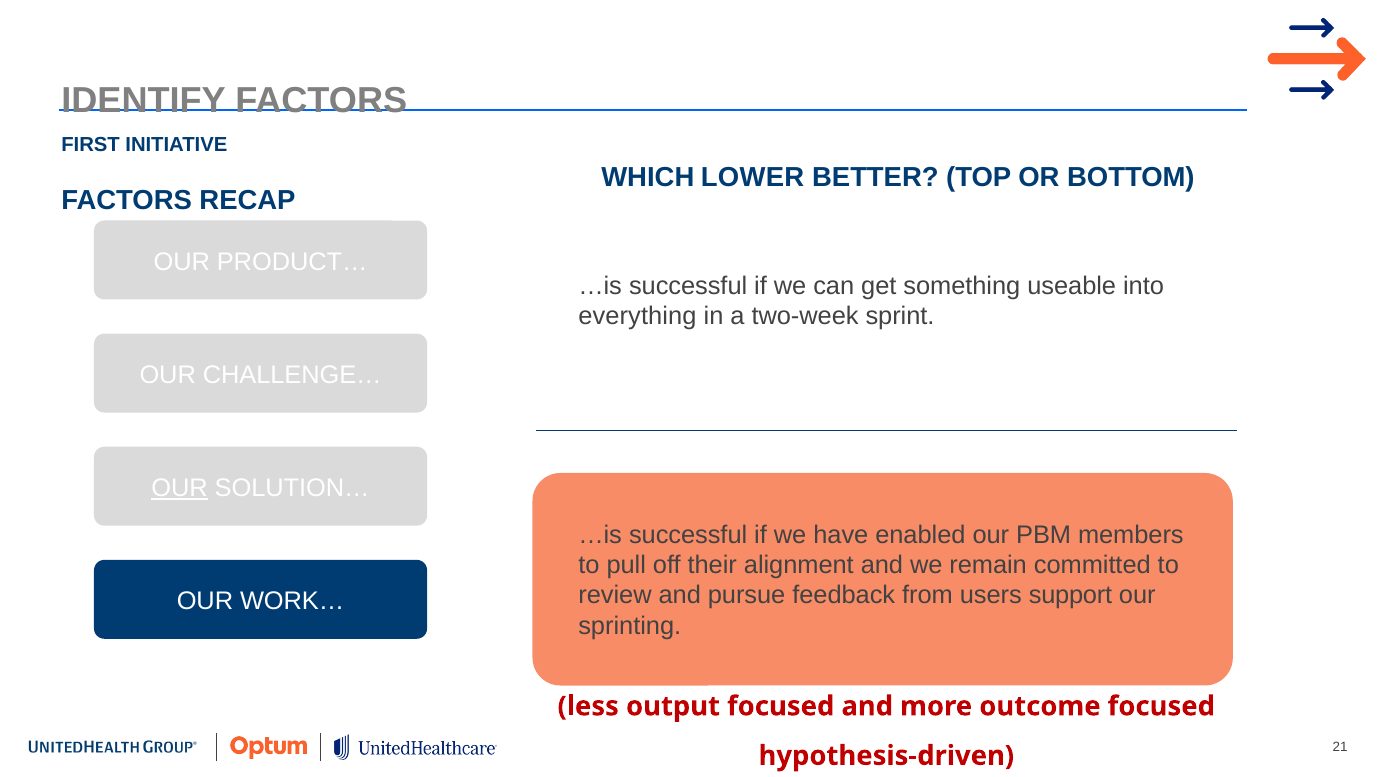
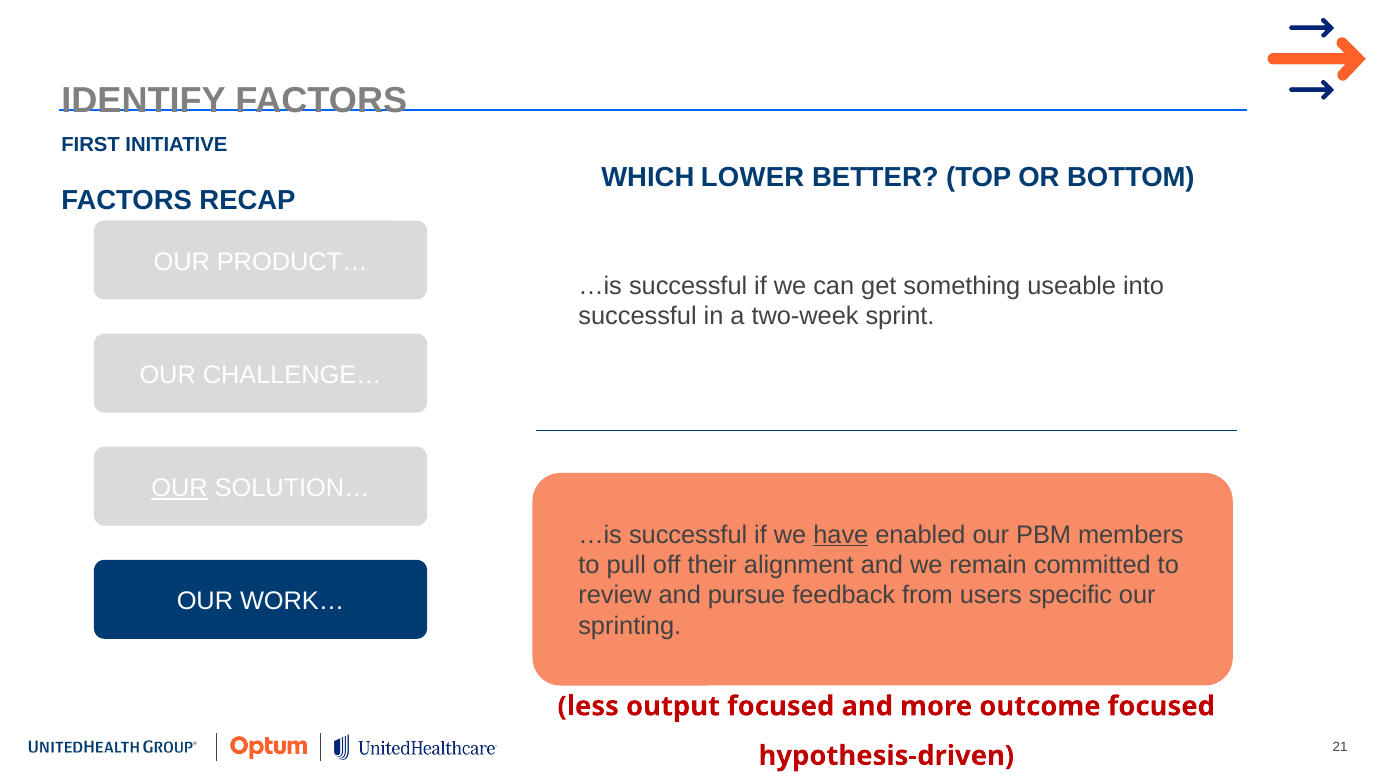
everything: everything -> successful (638, 317)
have underline: none -> present (841, 535)
support: support -> specific (1070, 596)
